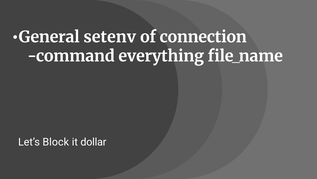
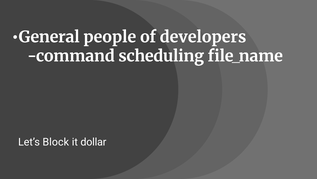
setenv: setenv -> people (110, 37)
connection: connection -> developers (203, 37)
everything: everything -> scheduling (161, 56)
